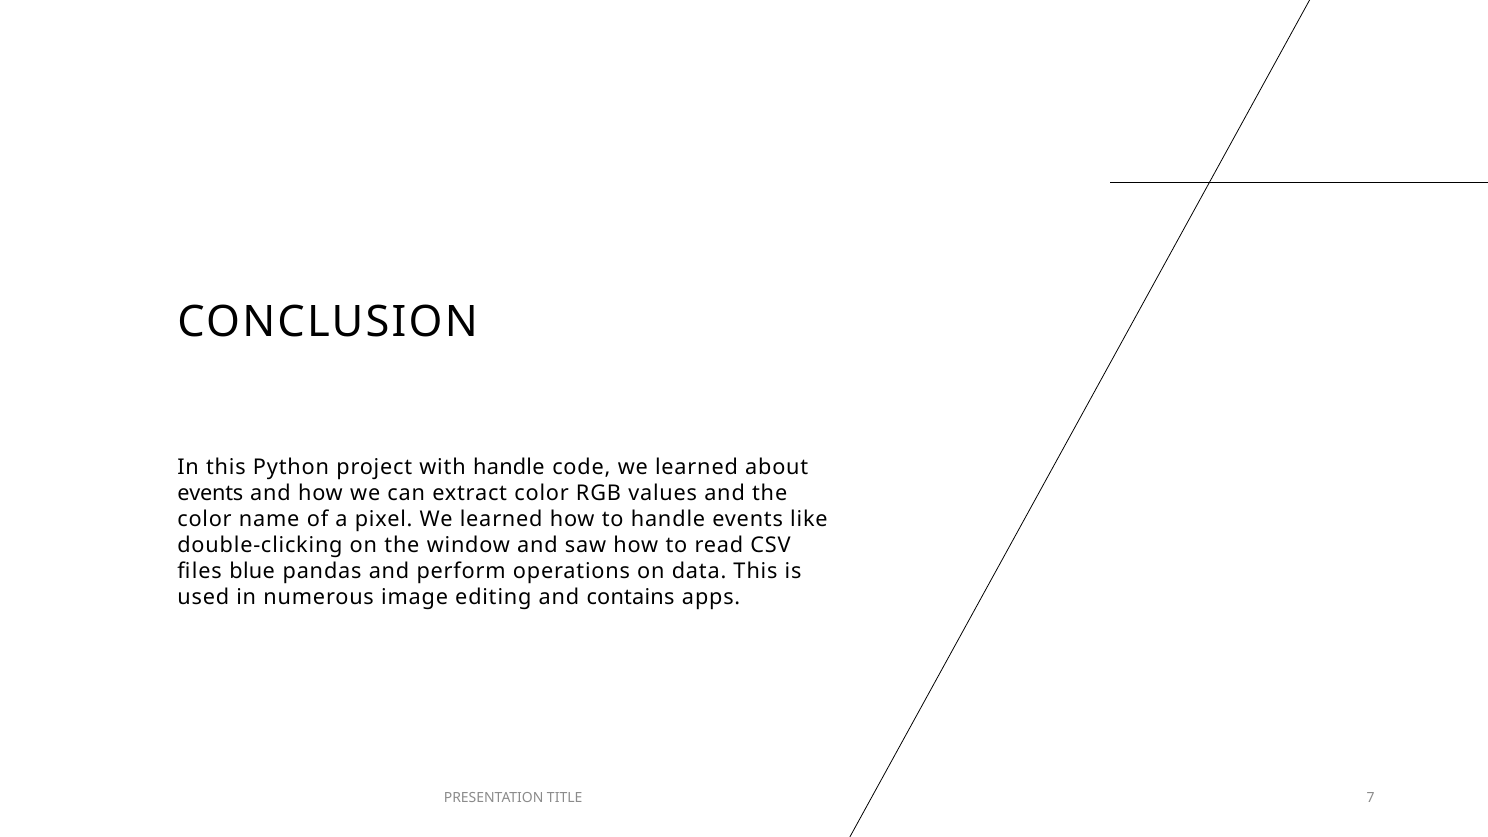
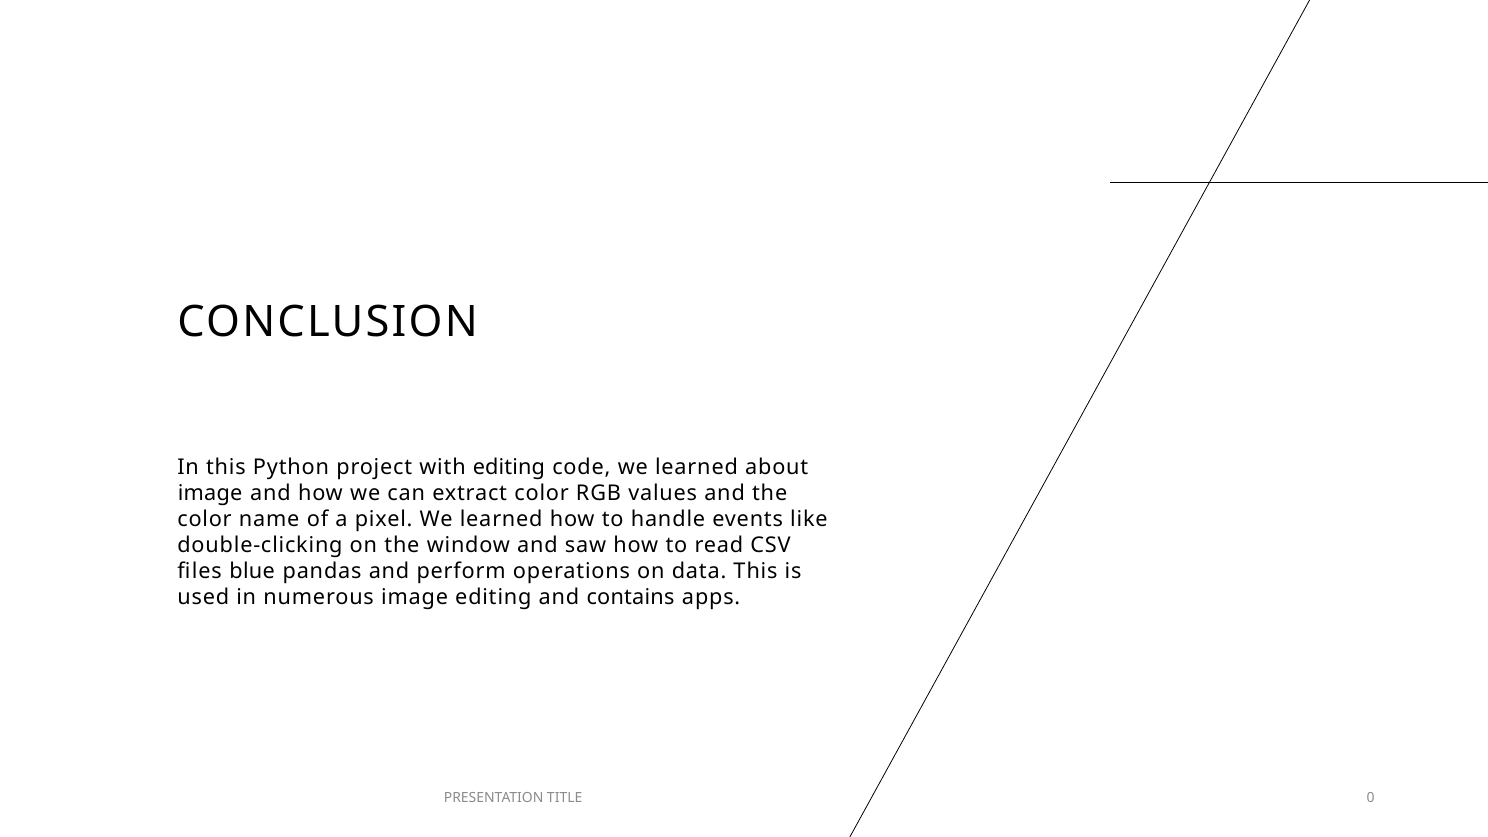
with handle: handle -> editing (509, 467)
events: events -> image (210, 493)
7: 7 -> 0 (1371, 798)
